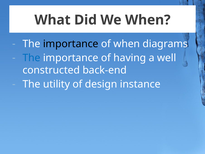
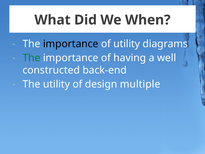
of when: when -> utility (127, 44)
The colour: blue -> green (31, 58)
instance: instance -> multiple (140, 84)
